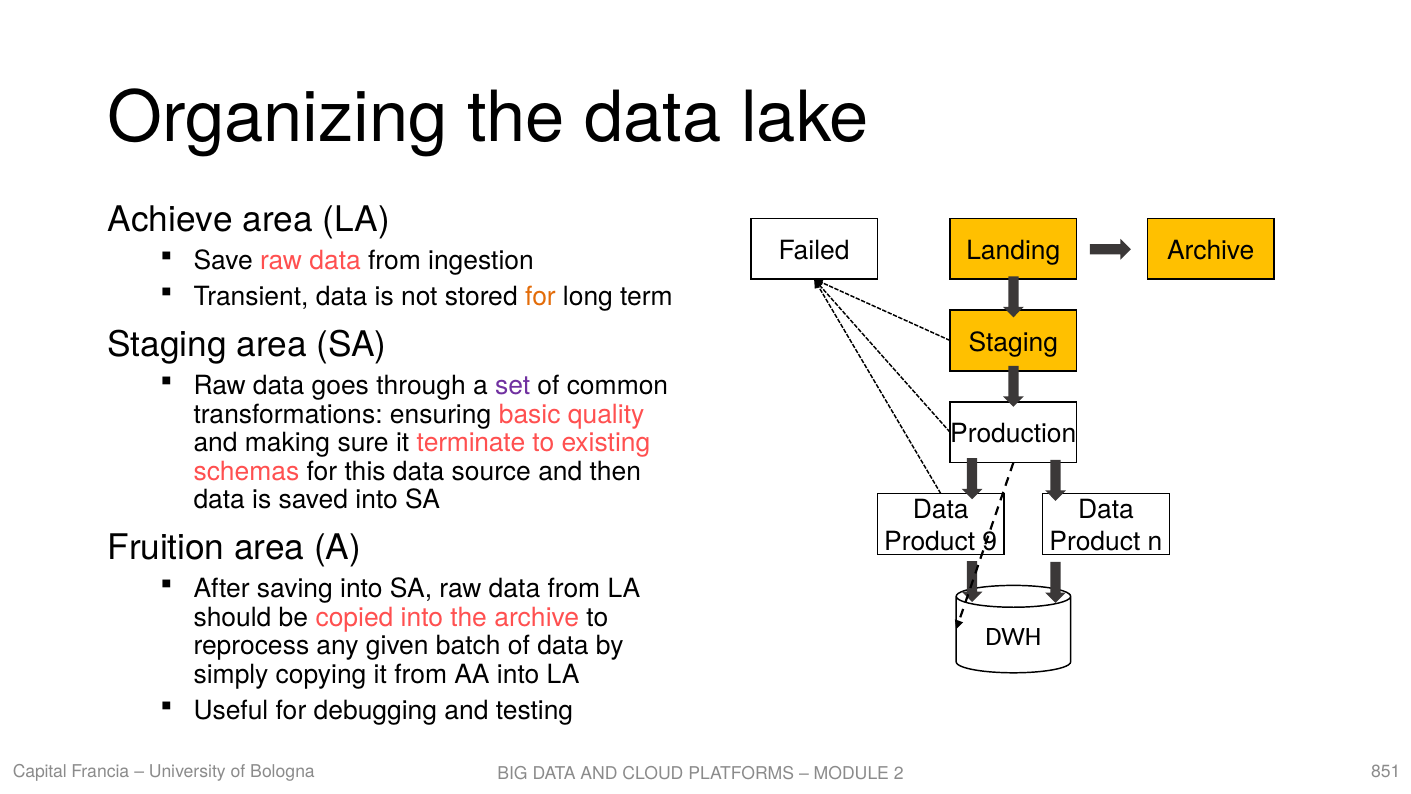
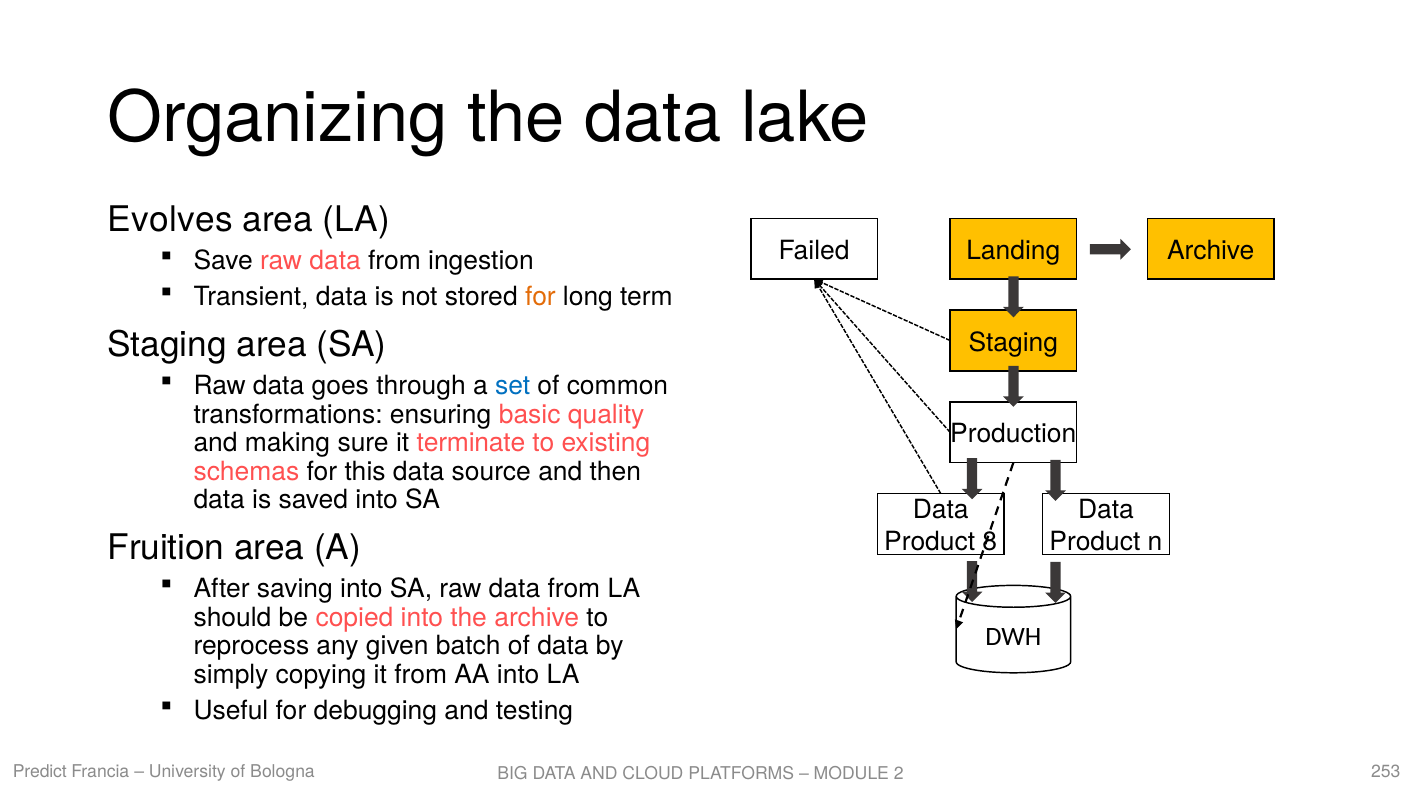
Achieve: Achieve -> Evolves (170, 220)
set colour: purple -> blue (513, 386)
9: 9 -> 8 (990, 542)
Capital: Capital -> Predict (40, 772)
851: 851 -> 253 (1386, 772)
